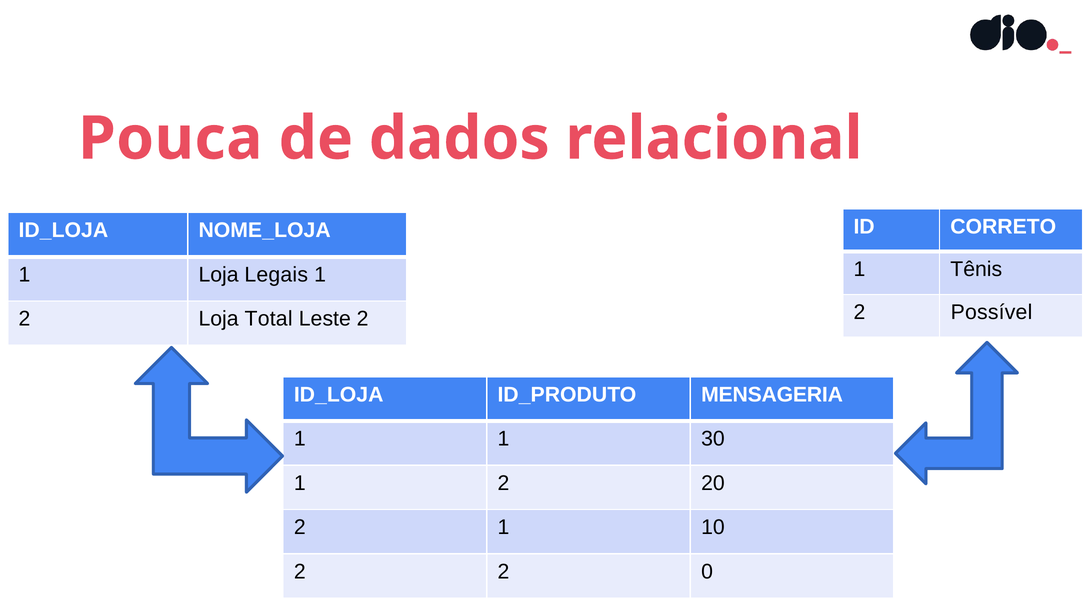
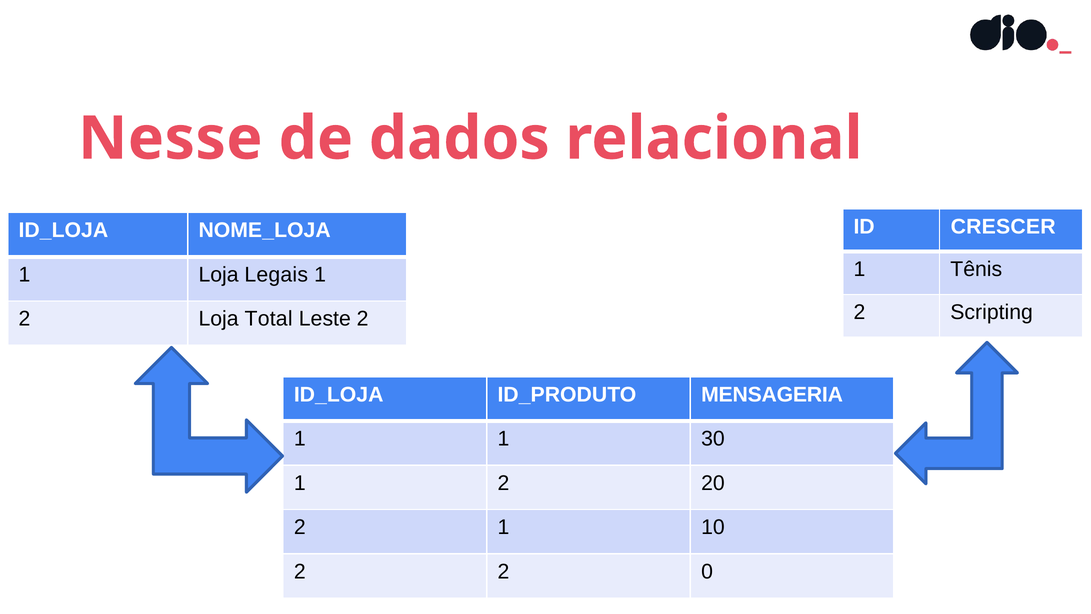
Pouca: Pouca -> Nesse (170, 139)
CORRETO: CORRETO -> CRESCER (1003, 226)
Possível: Possível -> Scripting (992, 312)
